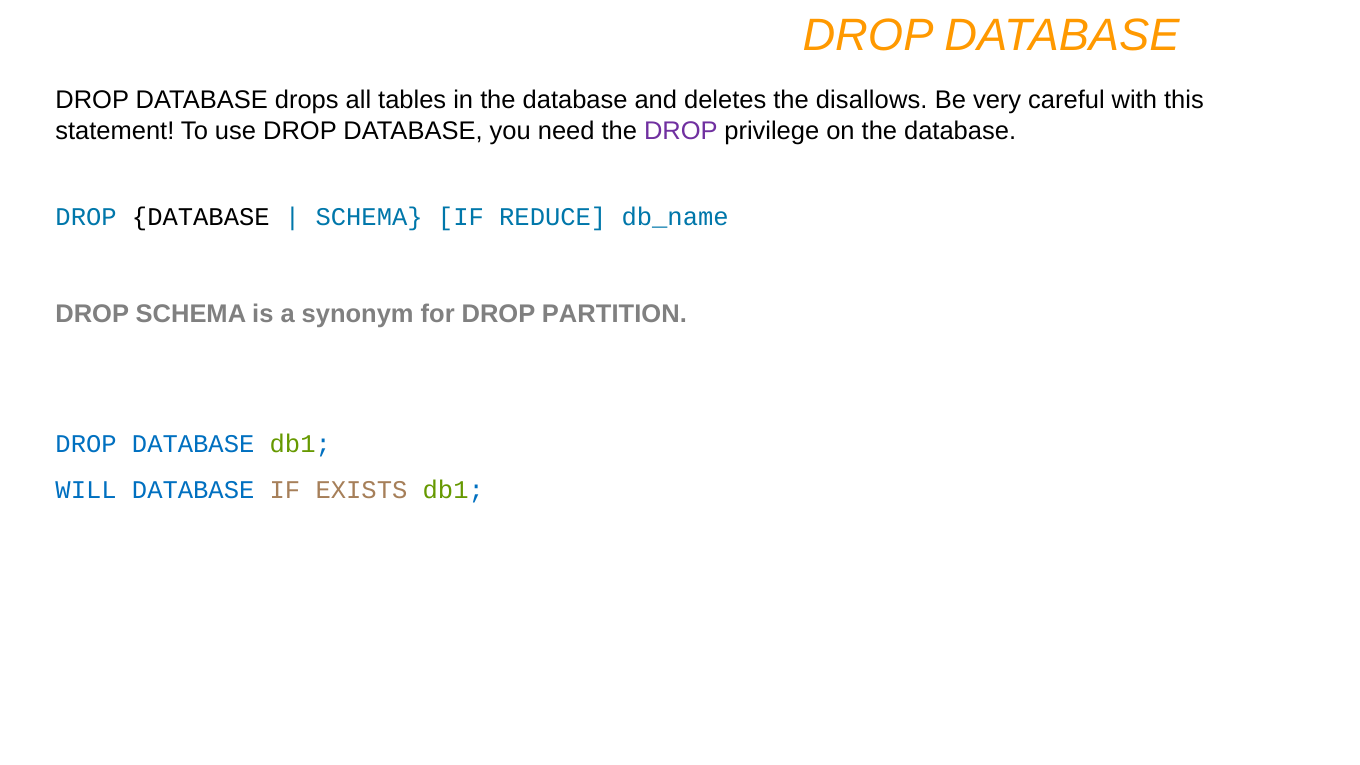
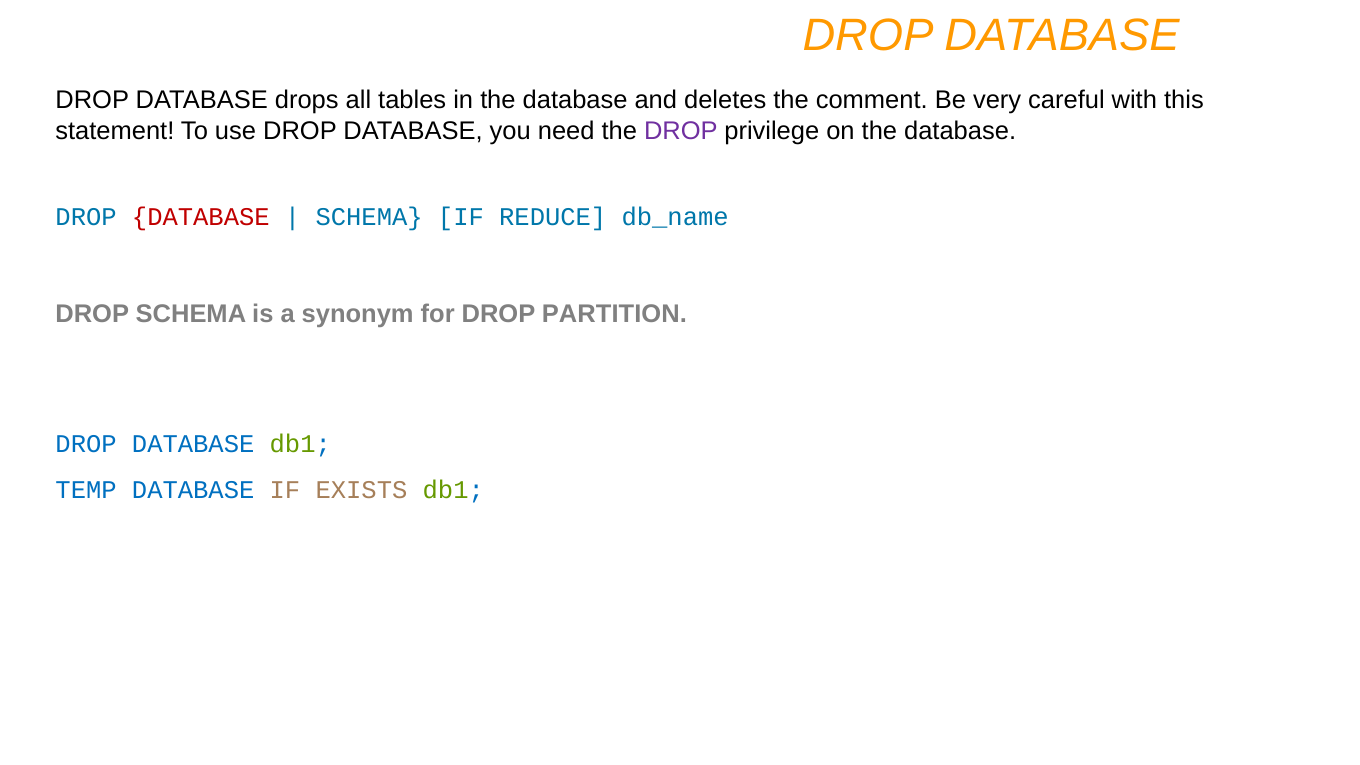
disallows: disallows -> comment (872, 100)
DATABASE colour: black -> red (201, 217)
WILL: WILL -> TEMP (86, 490)
